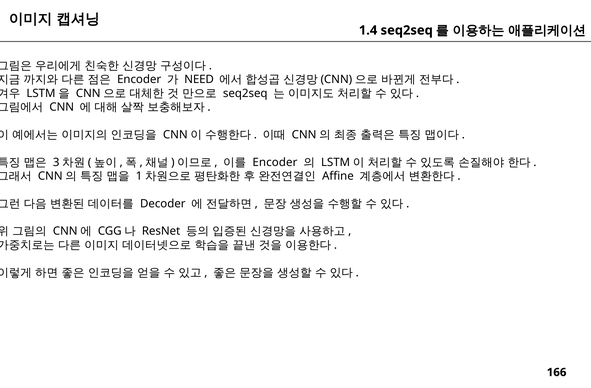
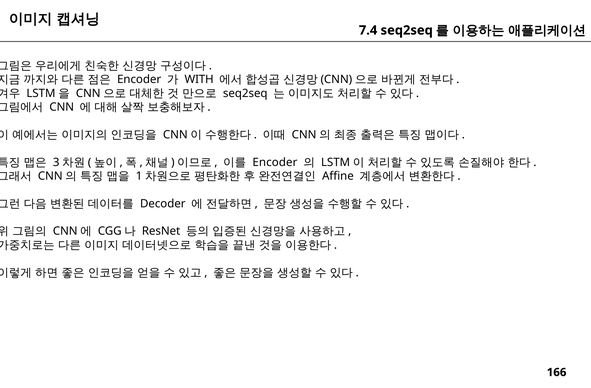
1.4: 1.4 -> 7.4 (368, 30)
NEED: NEED -> WITH (199, 80)
